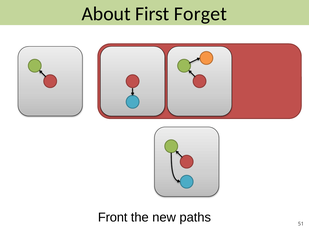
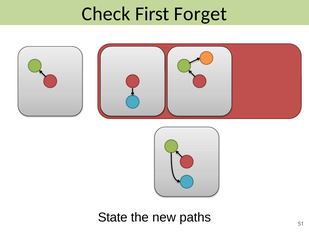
About: About -> Check (106, 14)
Front: Front -> State (113, 217)
